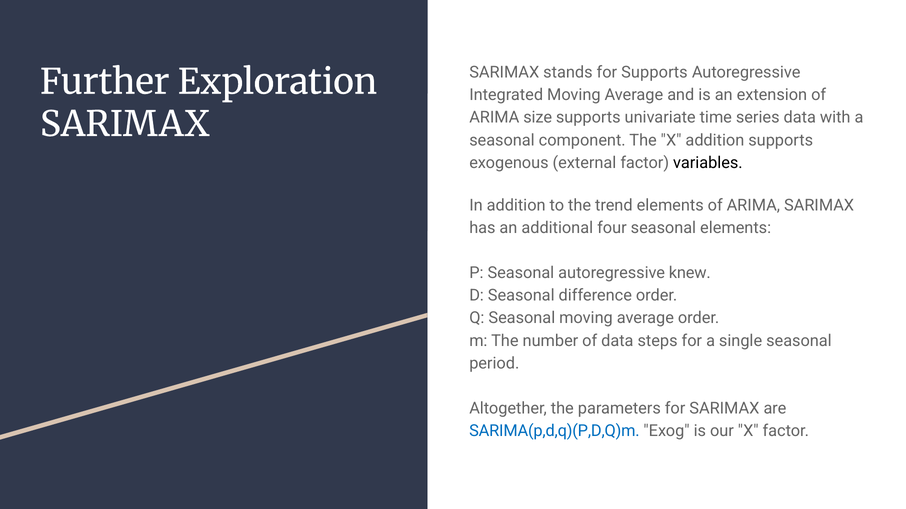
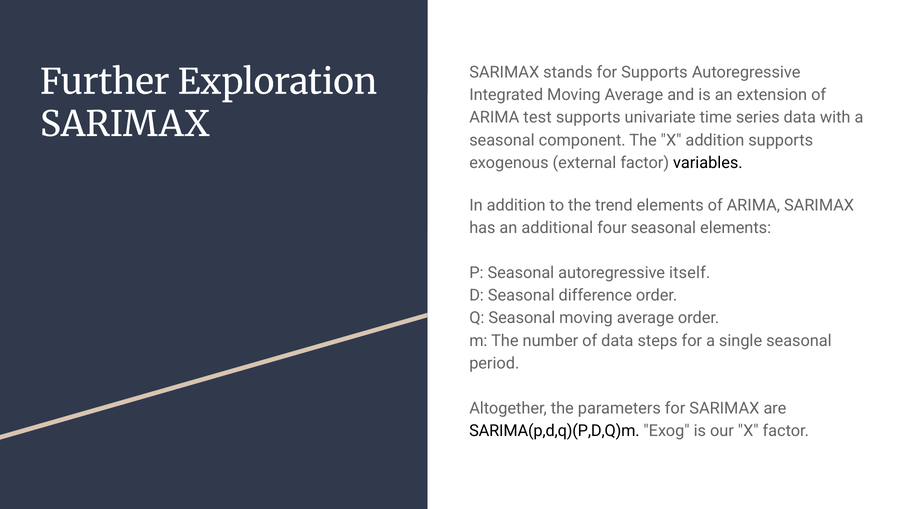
size: size -> test (538, 118)
knew: knew -> itself (690, 273)
SARIMA(p,d,q)(P,D,Q)m colour: blue -> black (554, 431)
